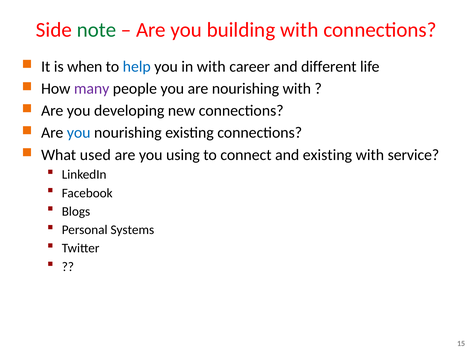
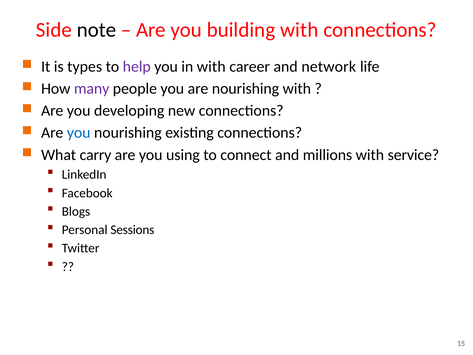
note colour: green -> black (96, 30)
when: when -> types (85, 66)
help colour: blue -> purple (137, 66)
different: different -> network (329, 66)
used: used -> carry (95, 155)
and existing: existing -> millions (327, 155)
Systems: Systems -> Sessions (132, 230)
